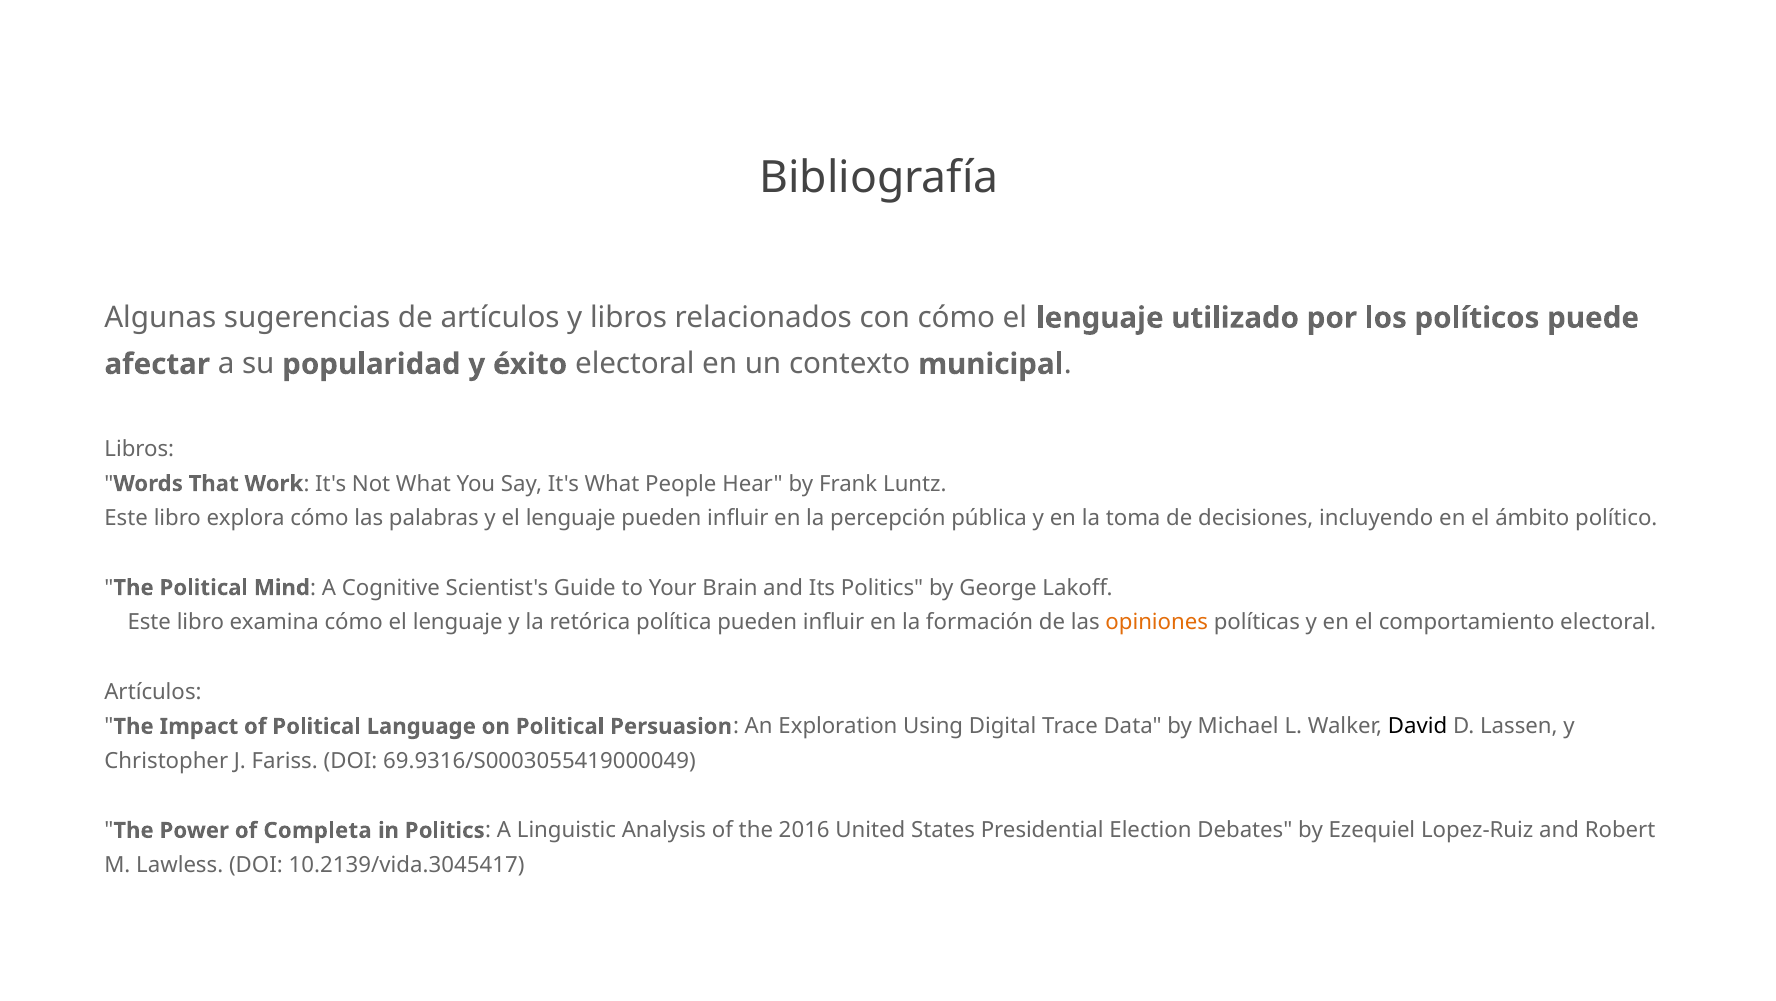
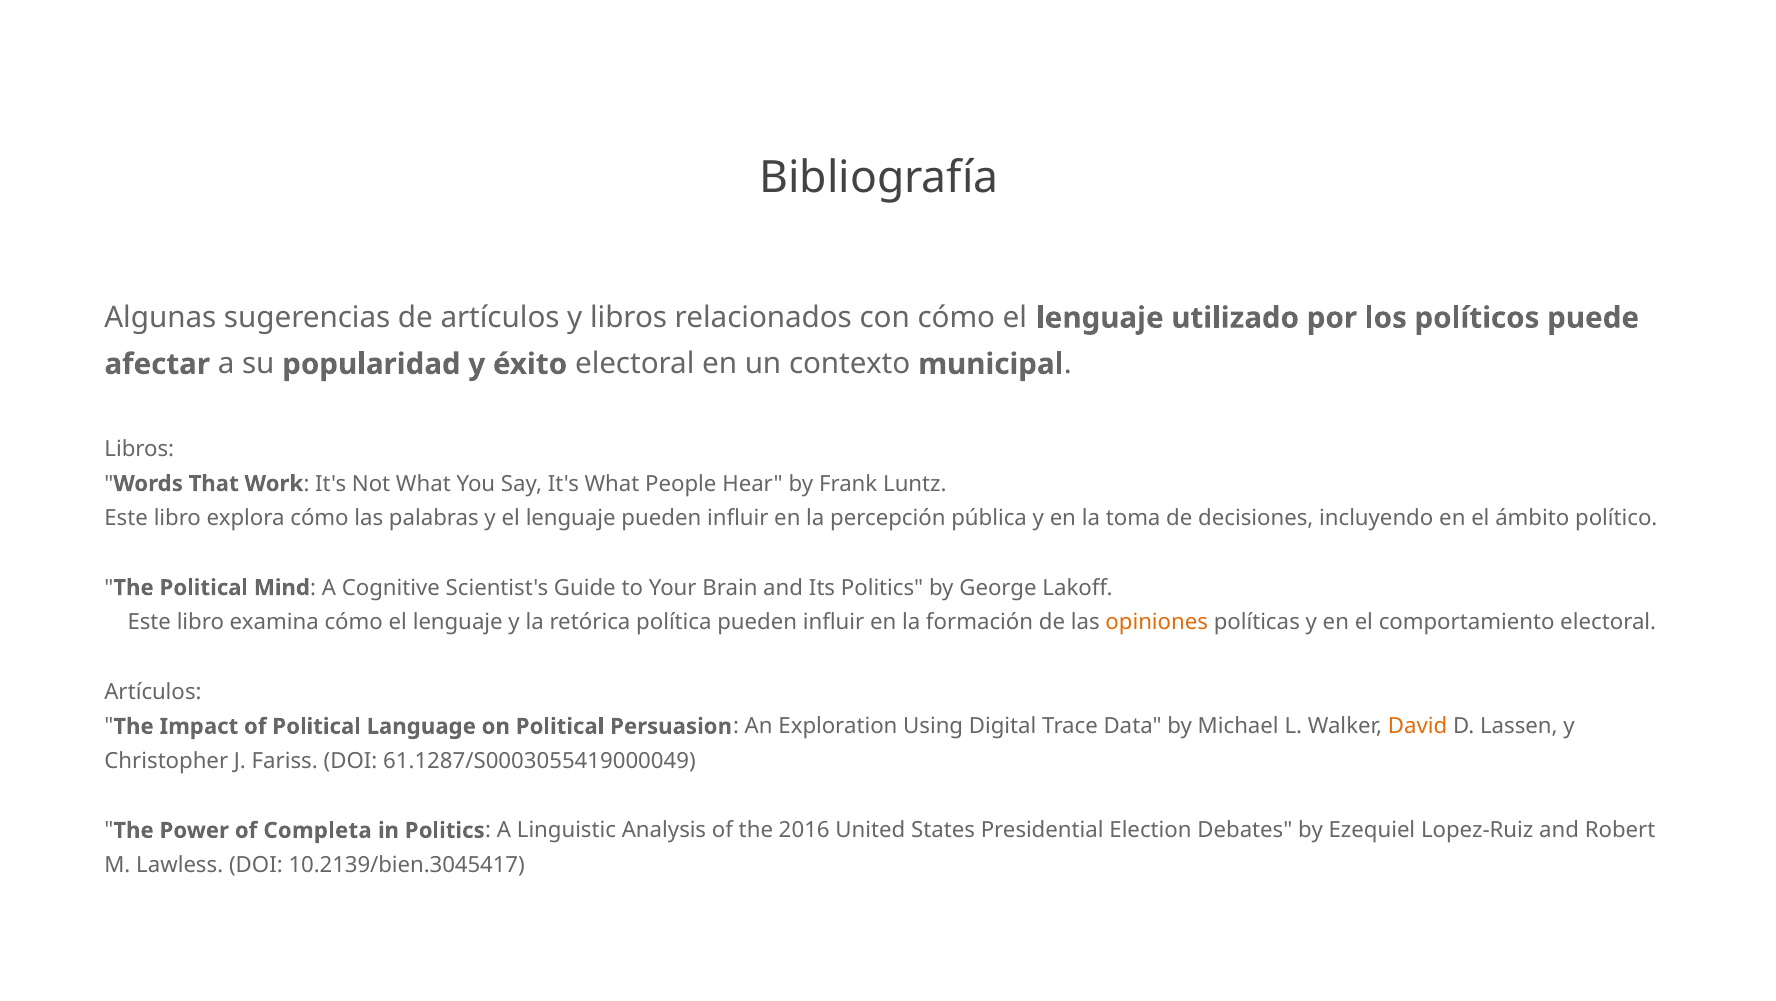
David colour: black -> orange (1418, 726)
69.9316/S0003055419000049: 69.9316/S0003055419000049 -> 61.1287/S0003055419000049 (539, 761)
10.2139/vida.3045417: 10.2139/vida.3045417 -> 10.2139/bien.3045417 (407, 865)
